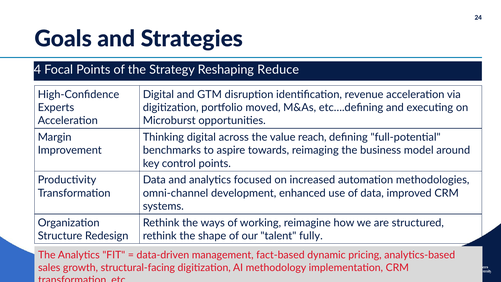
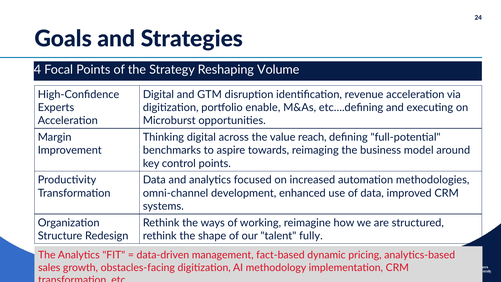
Reduce: Reduce -> Volume (278, 70)
moved: moved -> enable (263, 107)
structural-facing: structural-facing -> obstacles-facing (138, 267)
